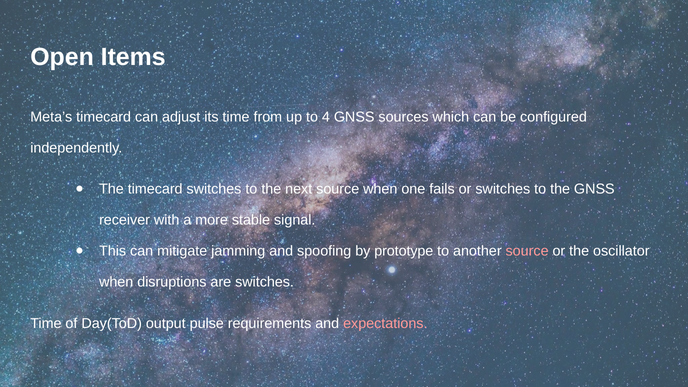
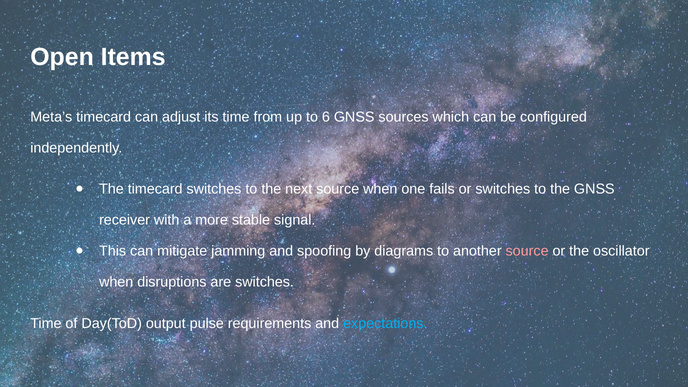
4: 4 -> 6 (326, 117)
prototype: prototype -> diagrams (404, 251)
expectations colour: pink -> light blue (385, 323)
